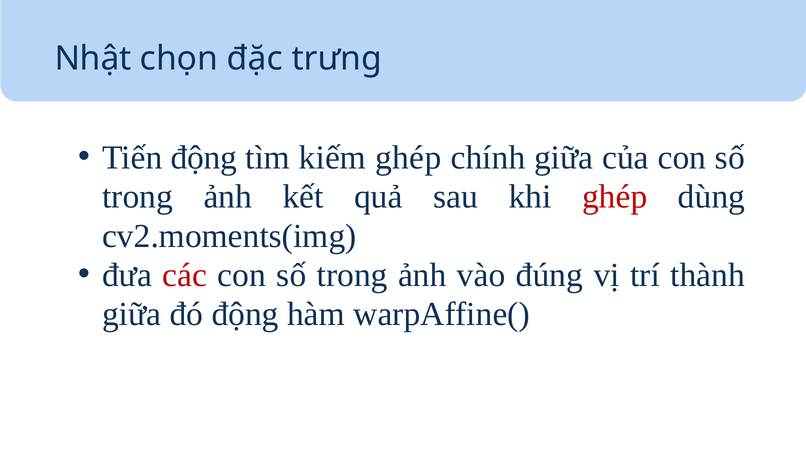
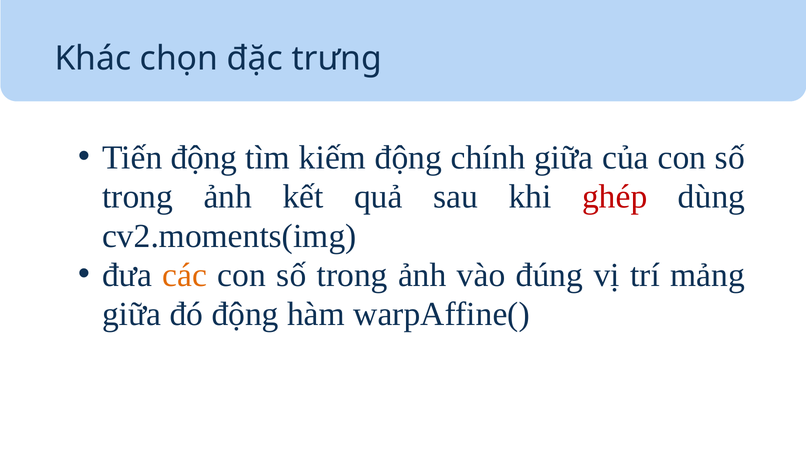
Nhật: Nhật -> Khác (93, 59)
kiếm ghép: ghép -> động (408, 157)
các colour: red -> orange (185, 275)
thành: thành -> mảng (708, 275)
